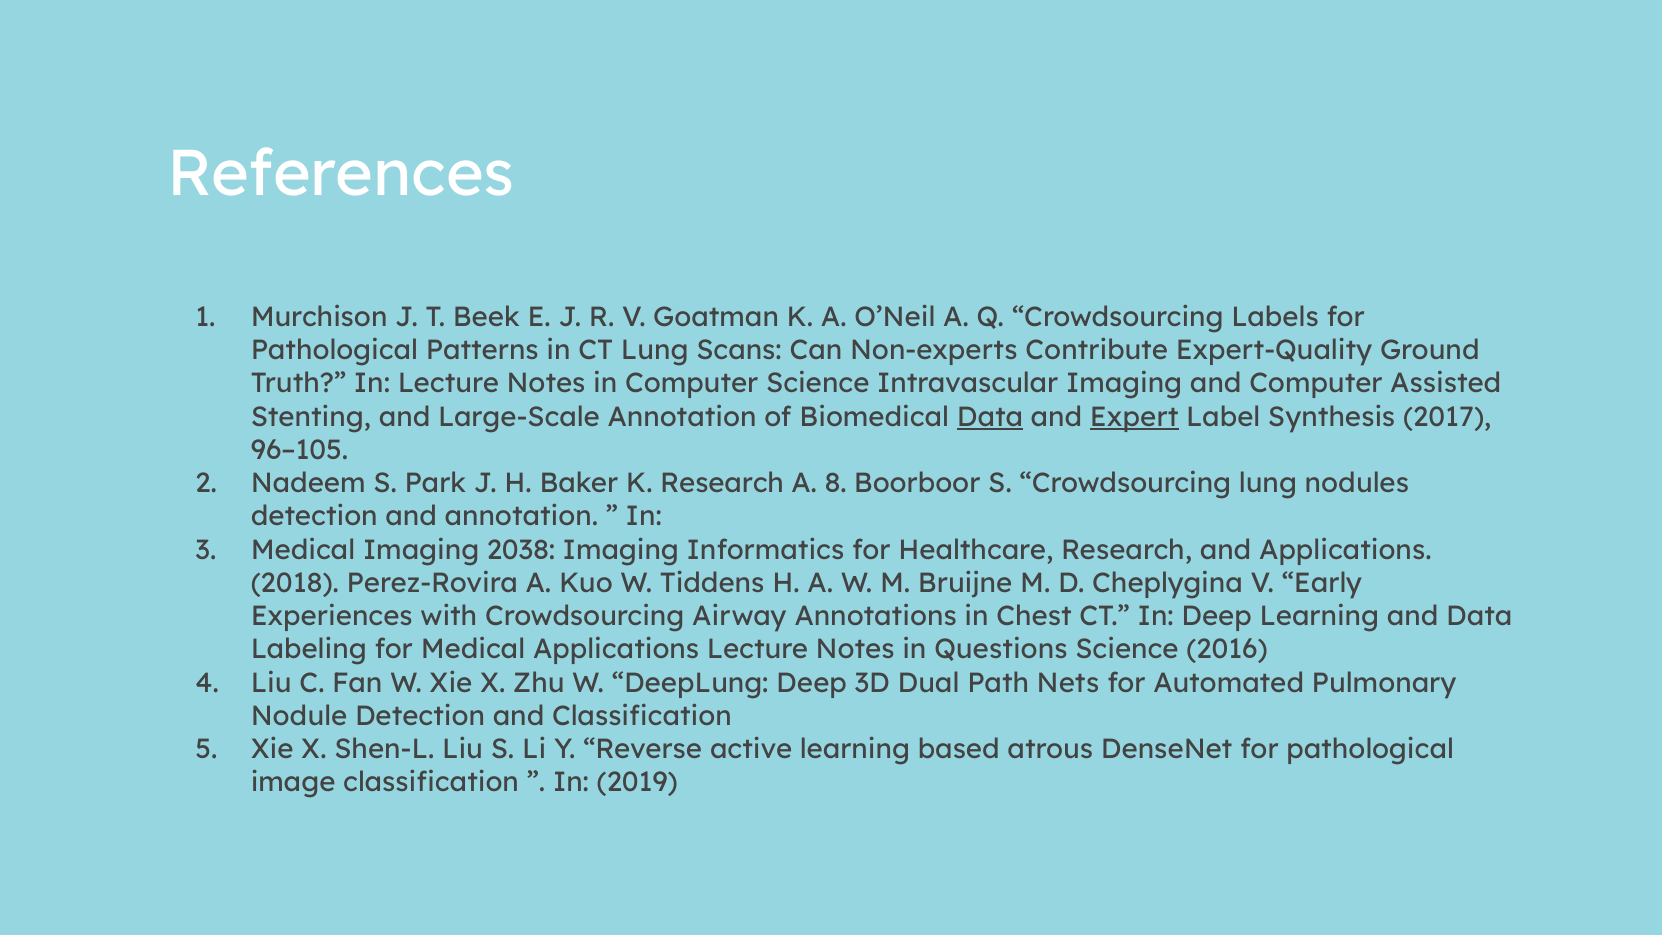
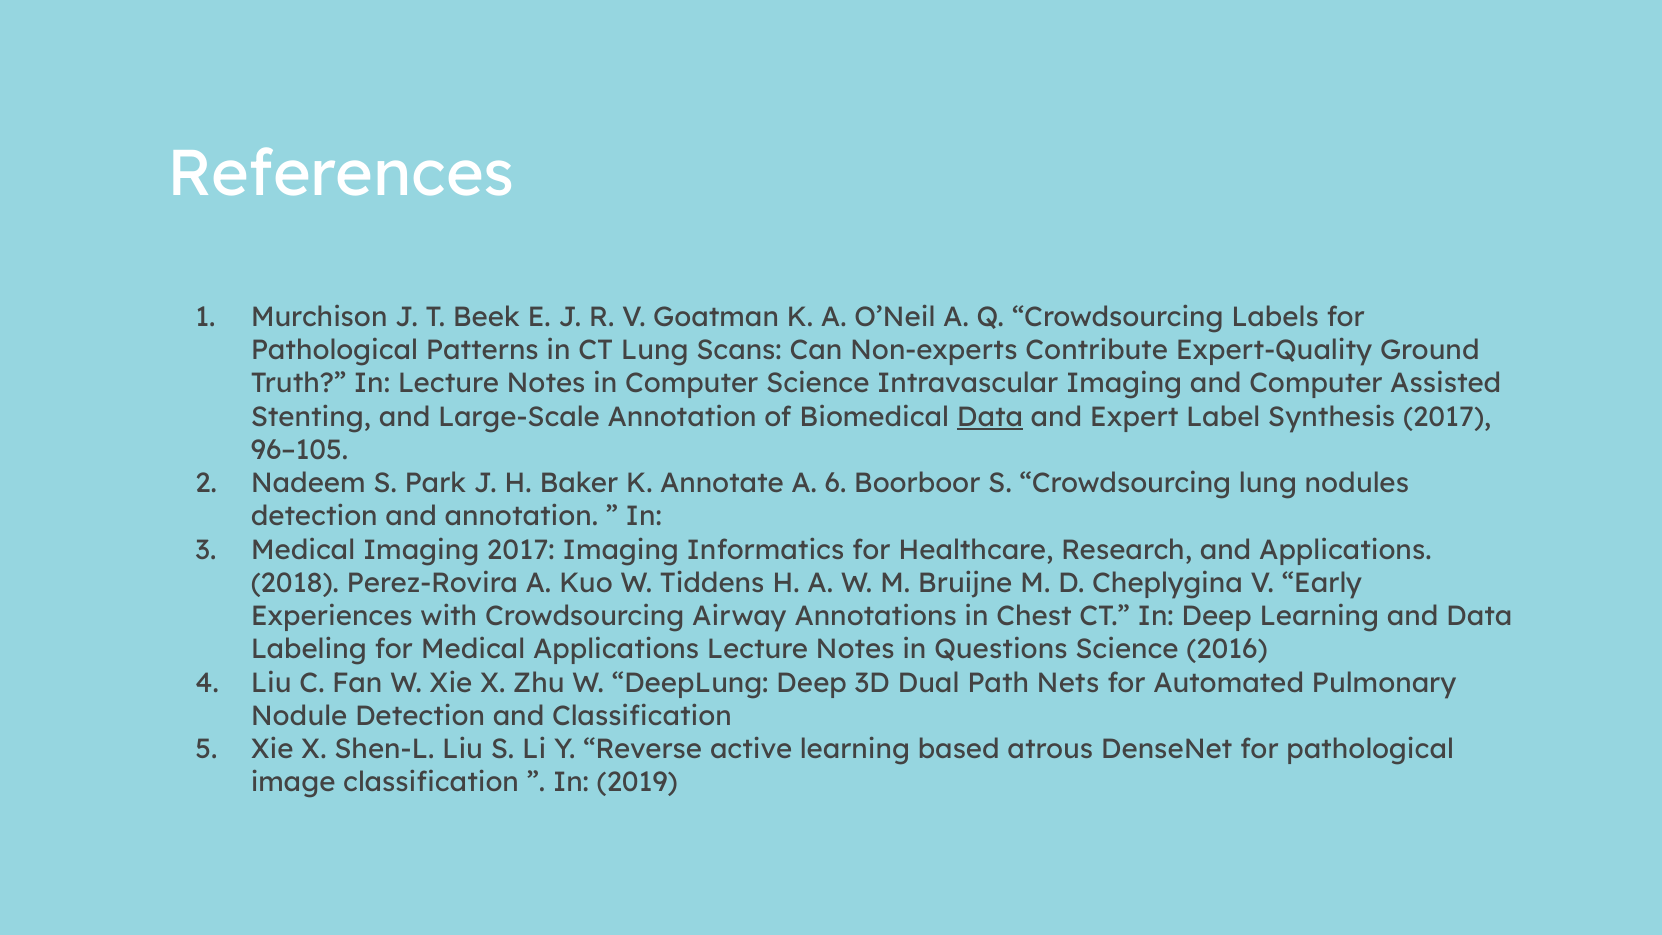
Expert underline: present -> none (1134, 417)
K Research: Research -> Annotate (722, 484)
8: 8 -> 6 (836, 484)
Imaging 2038: 2038 -> 2017 (521, 550)
